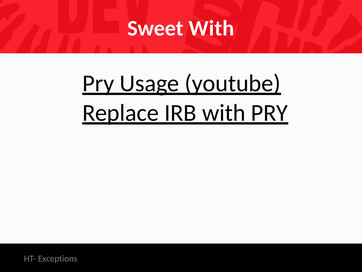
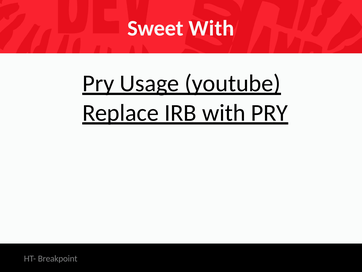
Exceptions: Exceptions -> Breakpoint (58, 258)
